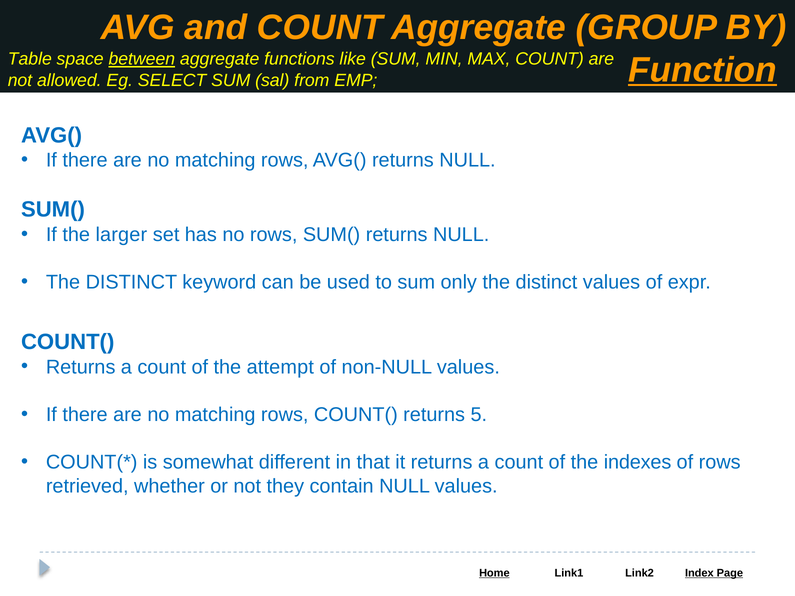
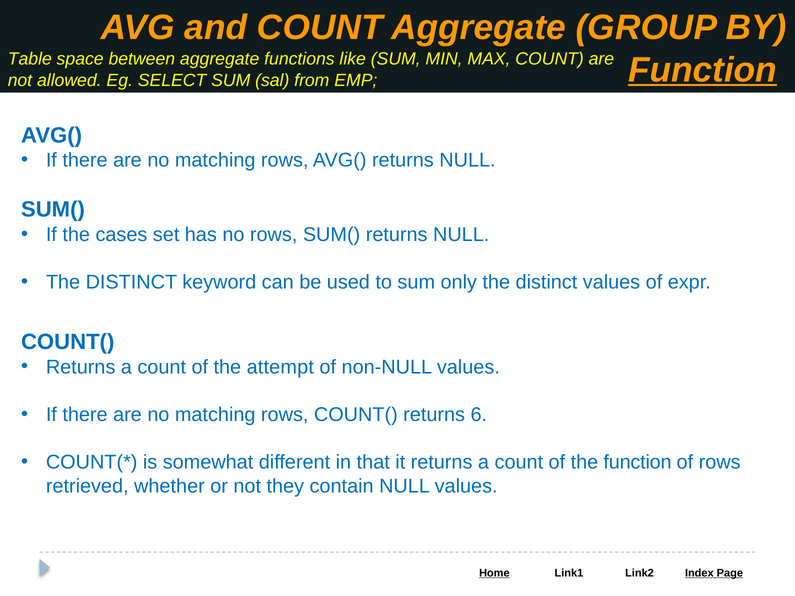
between underline: present -> none (142, 59)
larger: larger -> cases (121, 235)
5: 5 -> 6 (479, 415)
the indexes: indexes -> function (638, 463)
